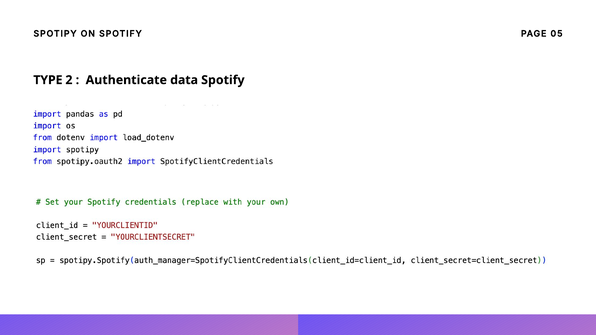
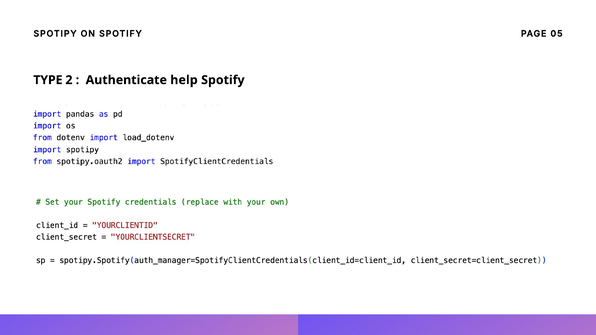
data: data -> help (184, 80)
